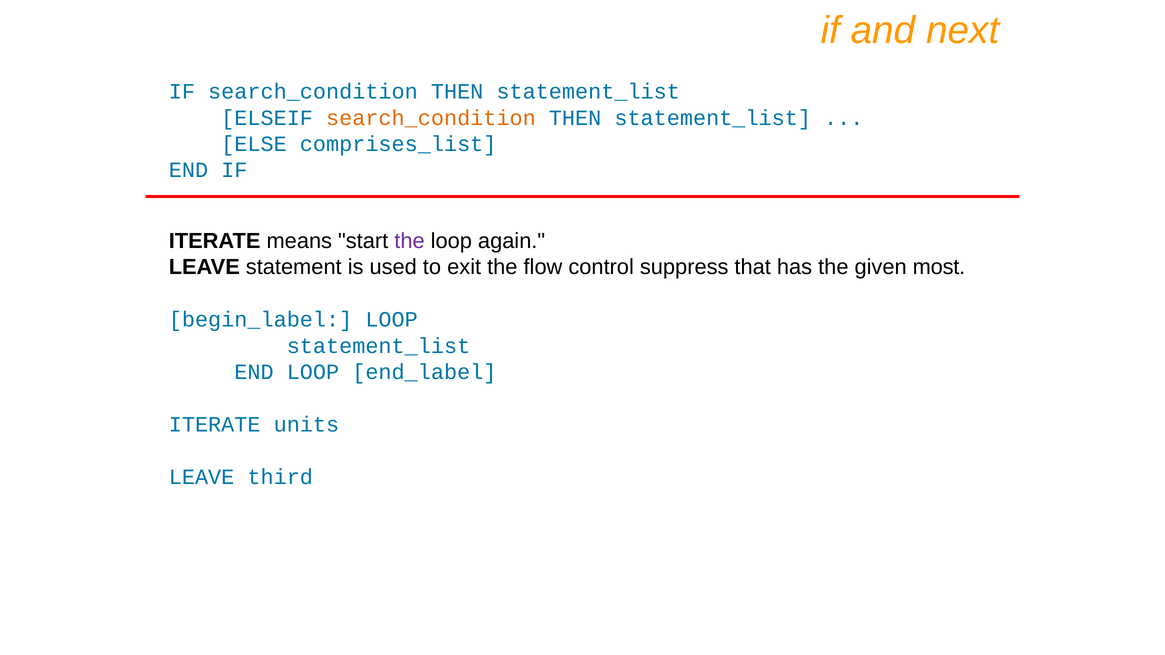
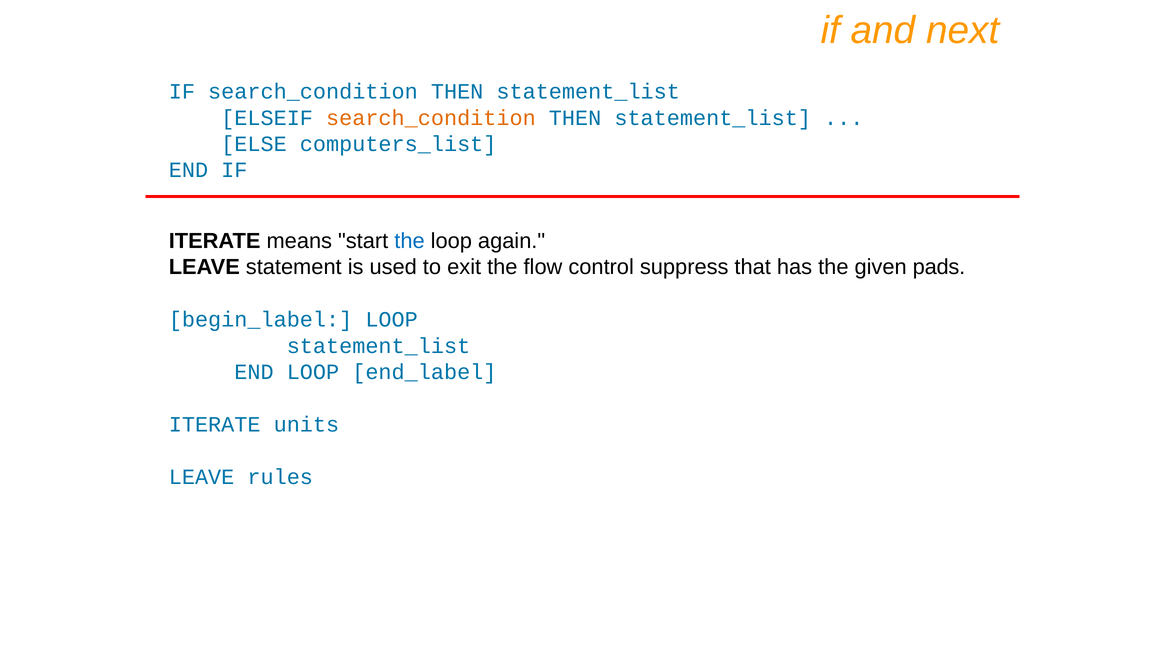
comprises_list: comprises_list -> computers_list (398, 144)
the colour: purple -> blue (410, 241)
most: most -> pads (939, 267)
third: third -> rules (280, 477)
